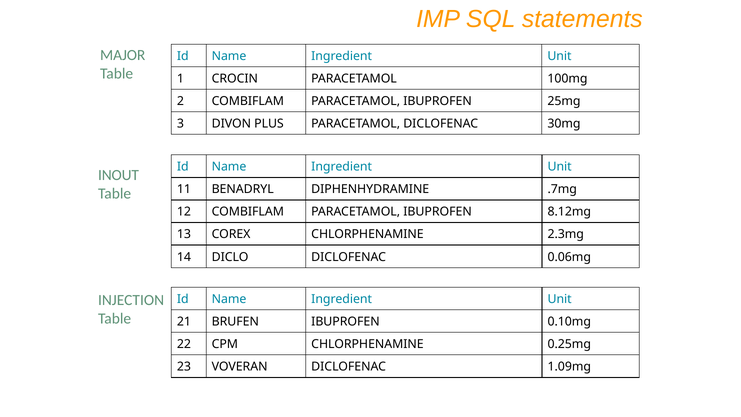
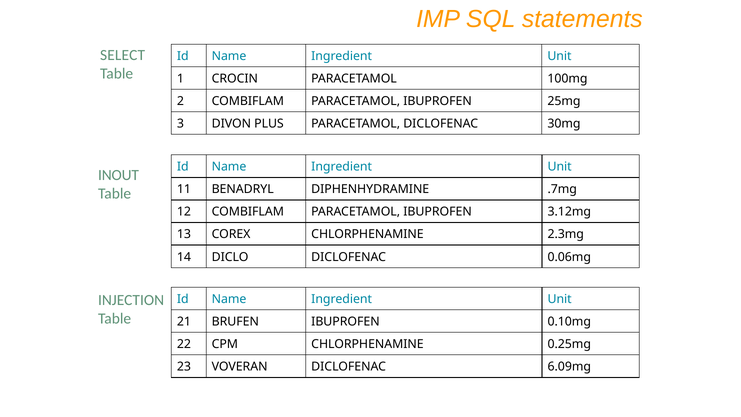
MAJOR: MAJOR -> SELECT (123, 55)
8.12mg: 8.12mg -> 3.12mg (569, 212)
1.09mg: 1.09mg -> 6.09mg (569, 367)
